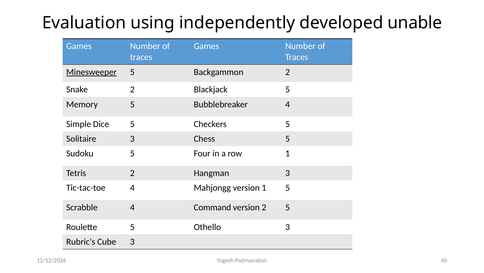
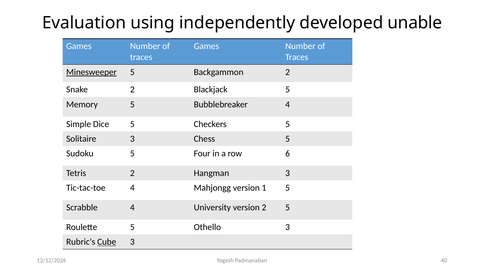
row 1: 1 -> 6 (288, 153)
Command: Command -> University (212, 207)
Cube underline: none -> present (107, 241)
